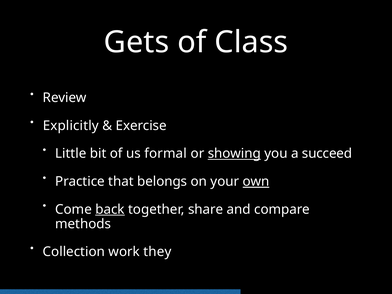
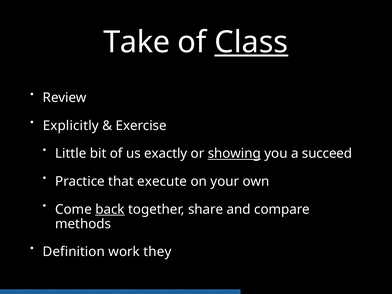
Gets: Gets -> Take (137, 42)
Class underline: none -> present (251, 42)
formal: formal -> exactly (166, 154)
belongs: belongs -> execute (162, 181)
own underline: present -> none (256, 181)
Collection: Collection -> Definition (74, 252)
